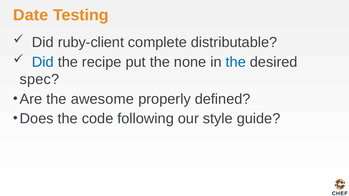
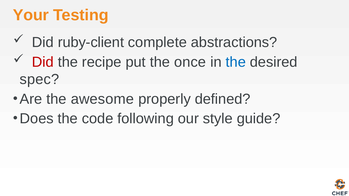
Date: Date -> Your (31, 15)
distributable: distributable -> abstractions (234, 42)
Did colour: blue -> red (43, 62)
none: none -> once (190, 62)
